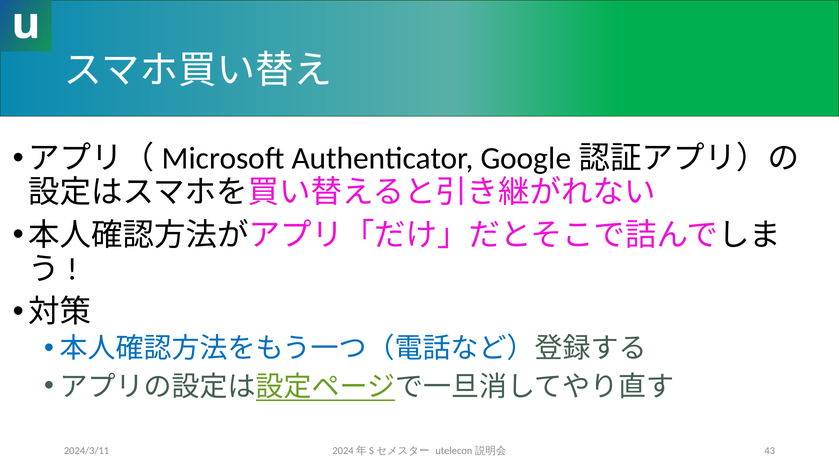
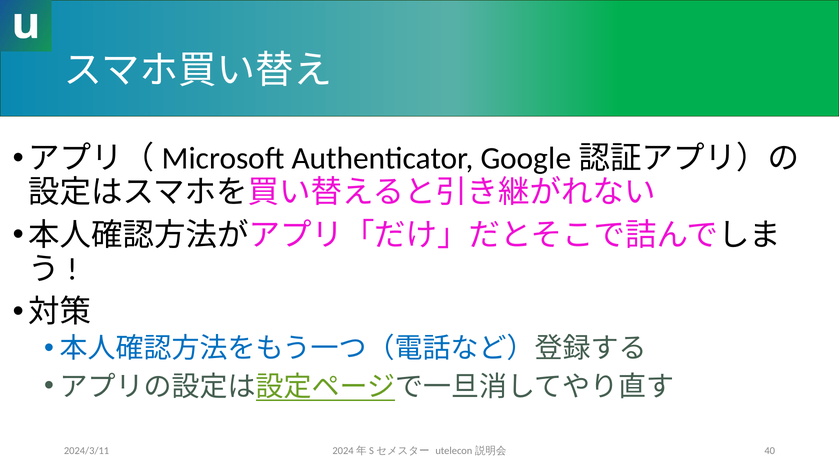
43: 43 -> 40 (770, 451)
